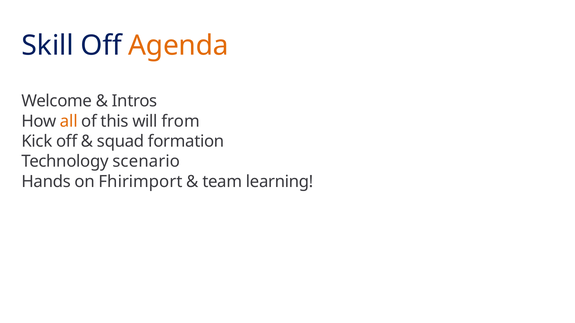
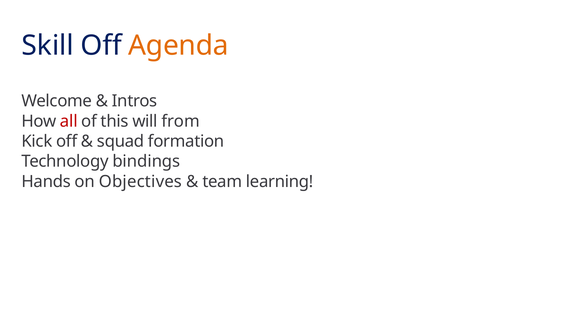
all colour: orange -> red (69, 121)
scenario: scenario -> bindings (146, 162)
Fhirimport: Fhirimport -> Objectives (140, 182)
